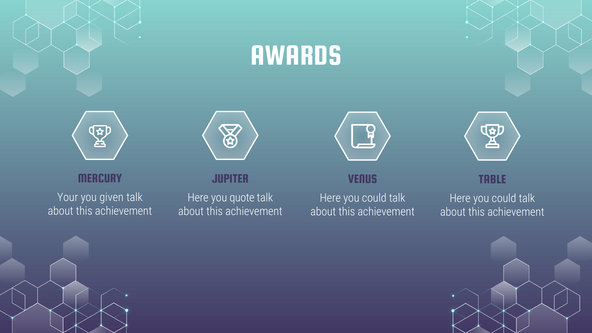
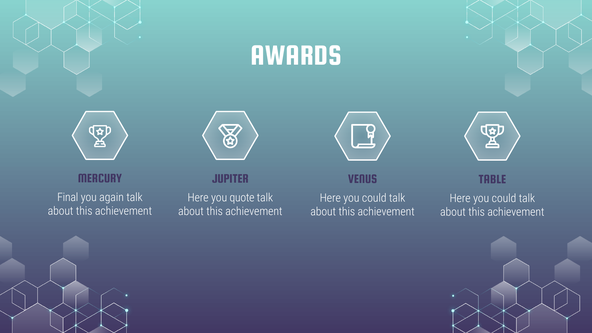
Your: Your -> Final (68, 197)
given: given -> again (112, 197)
